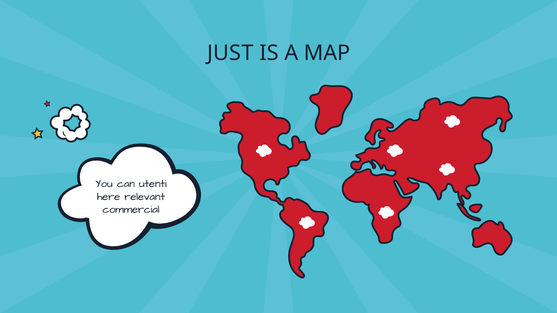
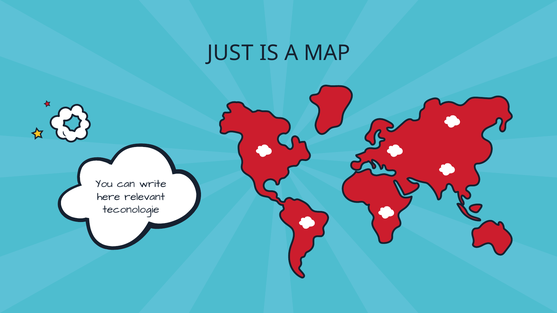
utenti: utenti -> write (153, 184)
commercial: commercial -> teconologie (131, 210)
